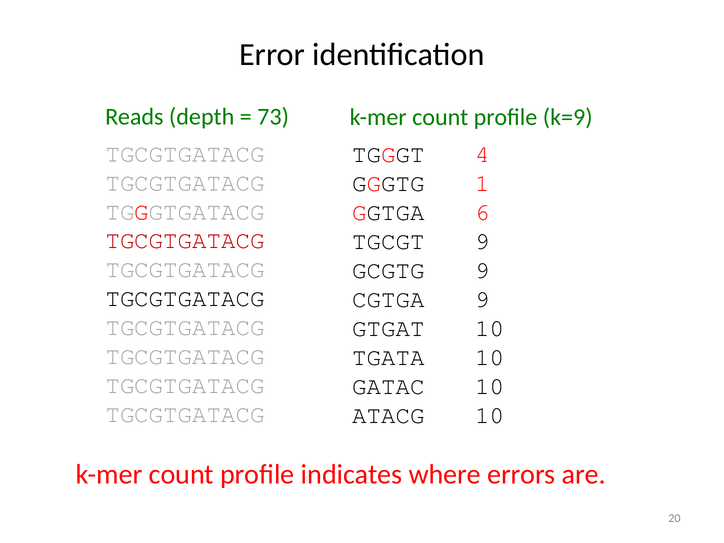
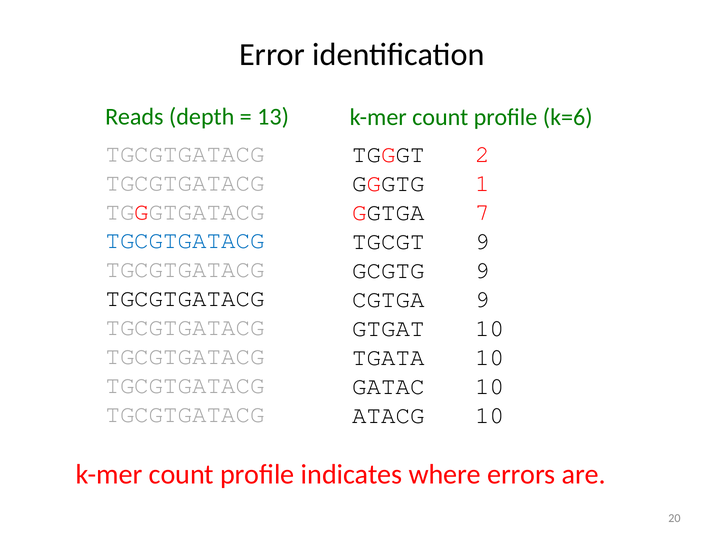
73: 73 -> 13 (273, 117)
k=9: k=9 -> k=6 (568, 117)
4: 4 -> 2 (482, 154)
6: 6 -> 7 (482, 212)
TGCGTGATACG colour: red -> blue (185, 241)
